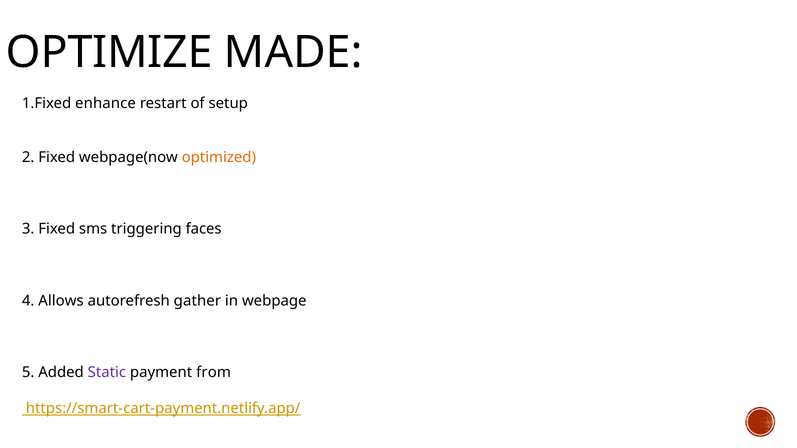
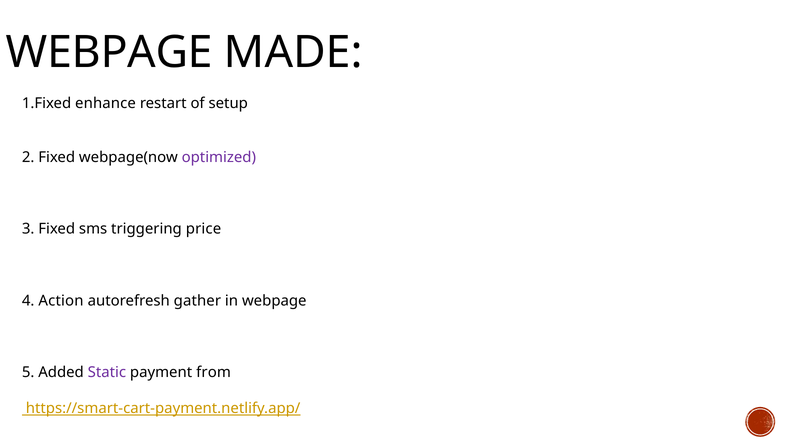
OPTIMIZE: OPTIMIZE -> WEBPAGE (109, 52)
optimized colour: orange -> purple (219, 157)
faces: faces -> price (204, 229)
Allows: Allows -> Action (61, 301)
